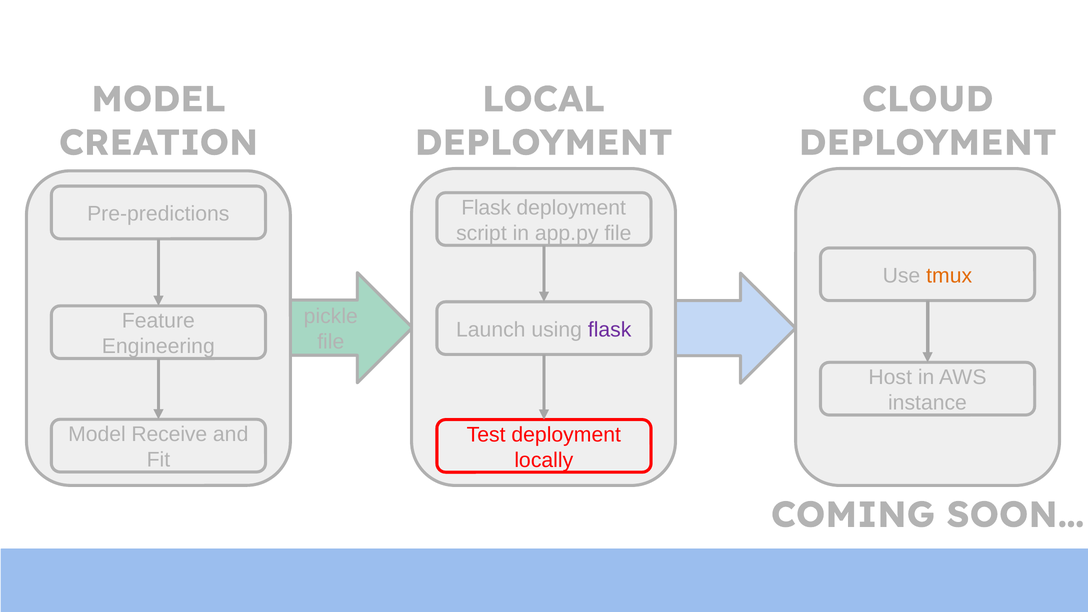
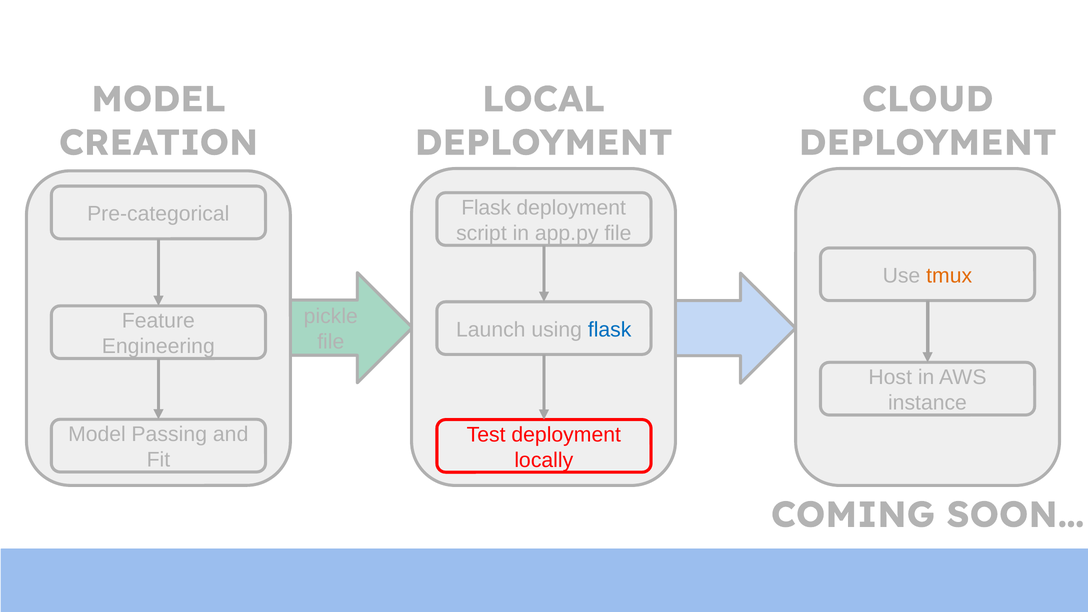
Pre-predictions: Pre-predictions -> Pre-categorical (158, 214)
flask colour: purple -> blue (610, 330)
Receive: Receive -> Passing (169, 434)
